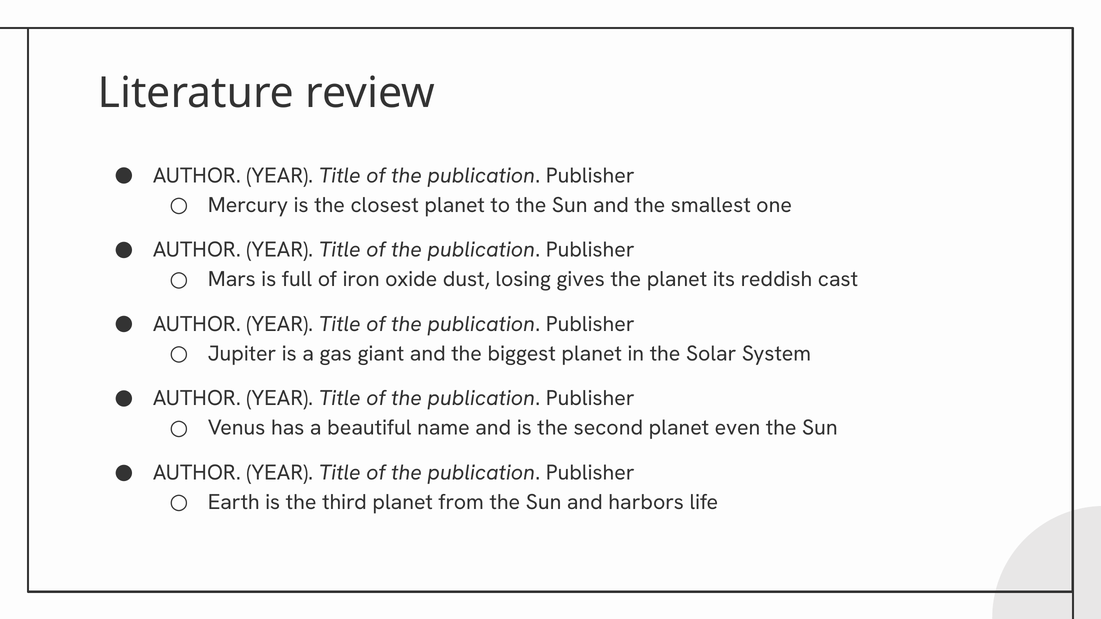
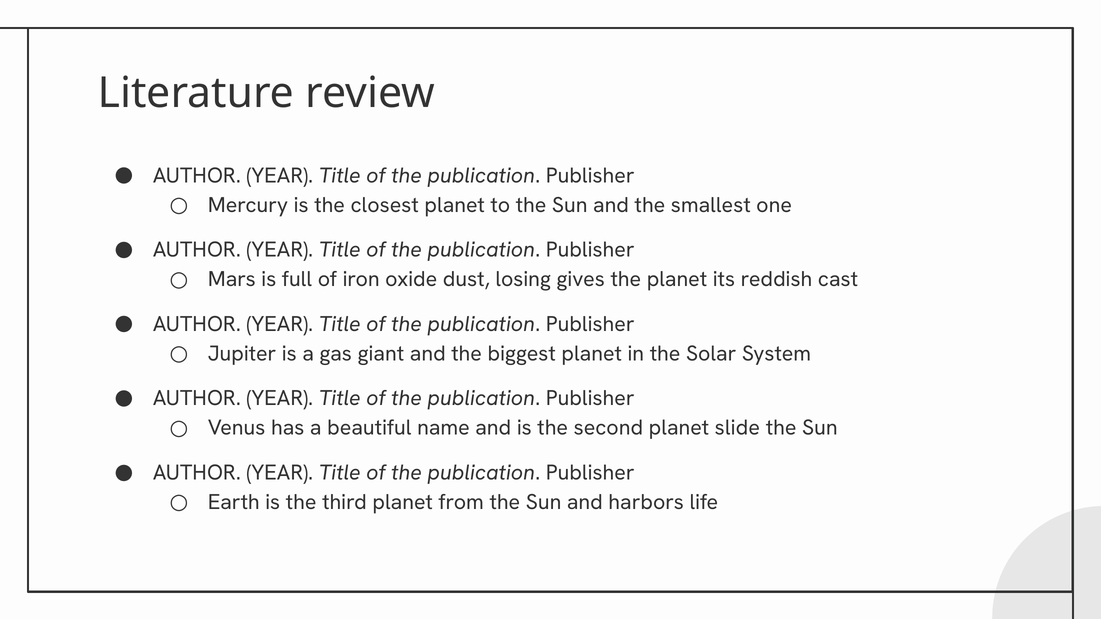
even: even -> slide (737, 428)
